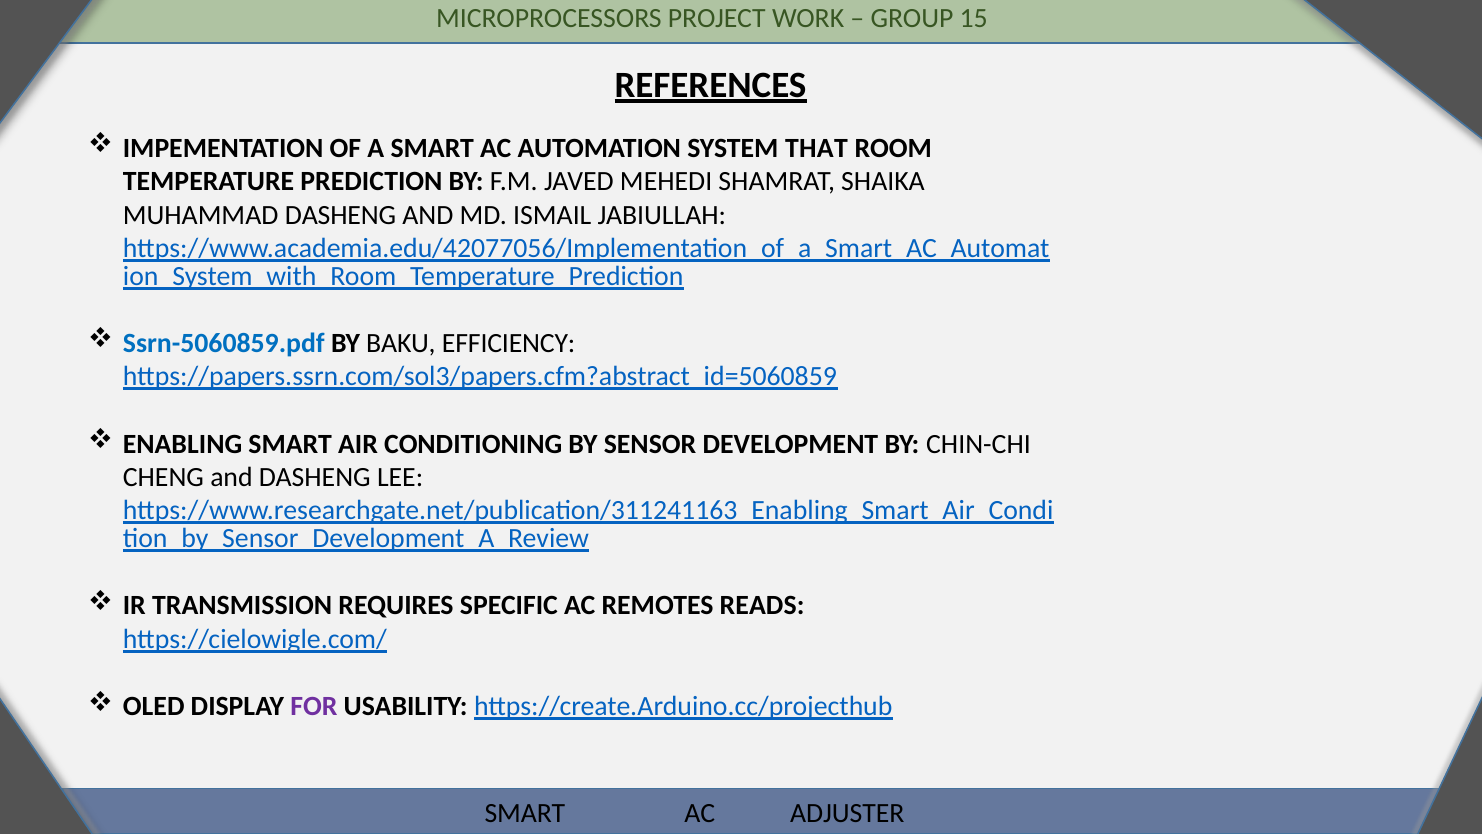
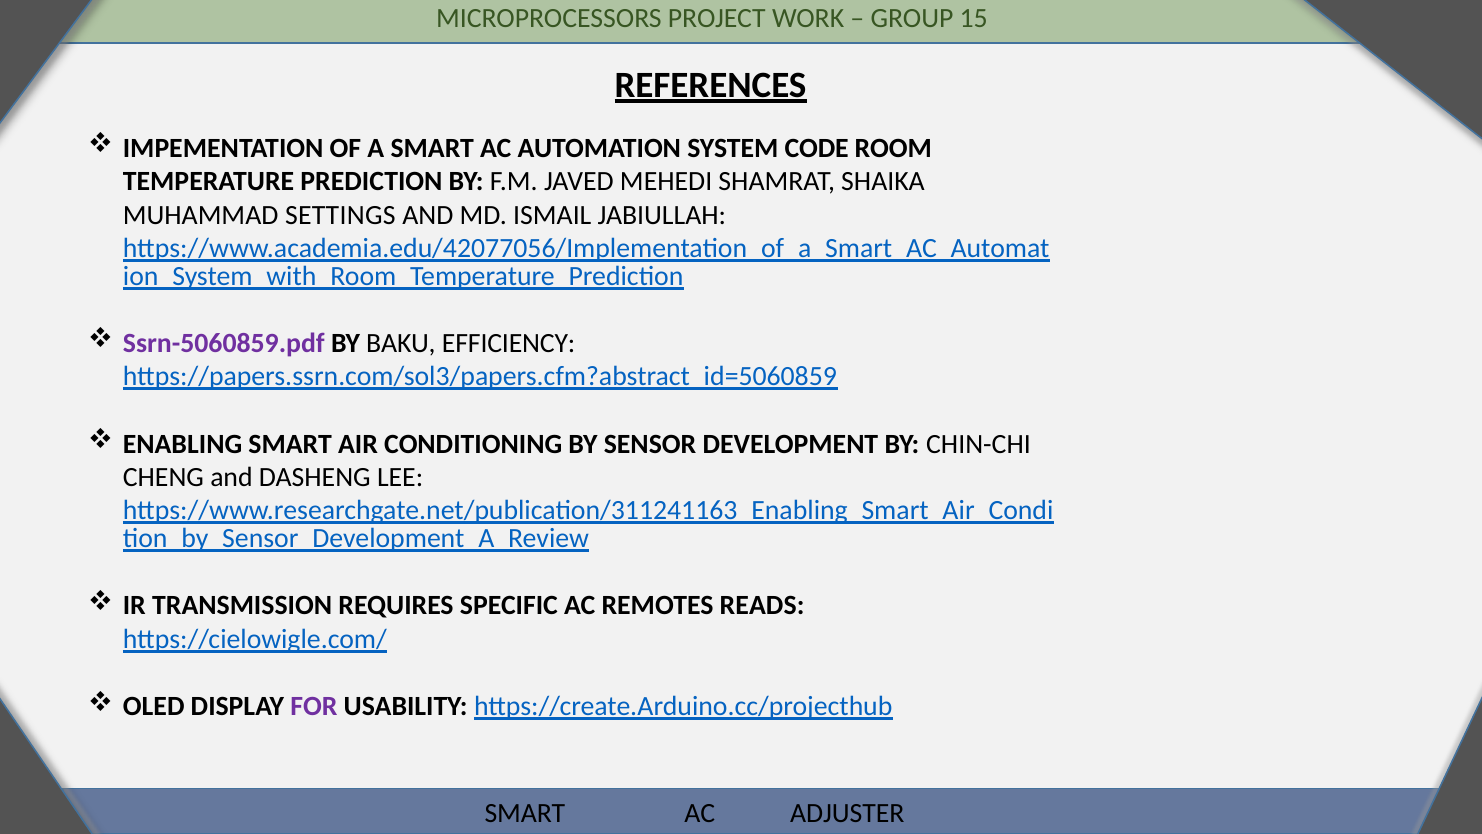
THAT: THAT -> CODE (817, 148)
MUHAMMAD DASHENG: DASHENG -> SETTINGS (340, 215)
Ssrn-5060859.pdf colour: blue -> purple (224, 343)
